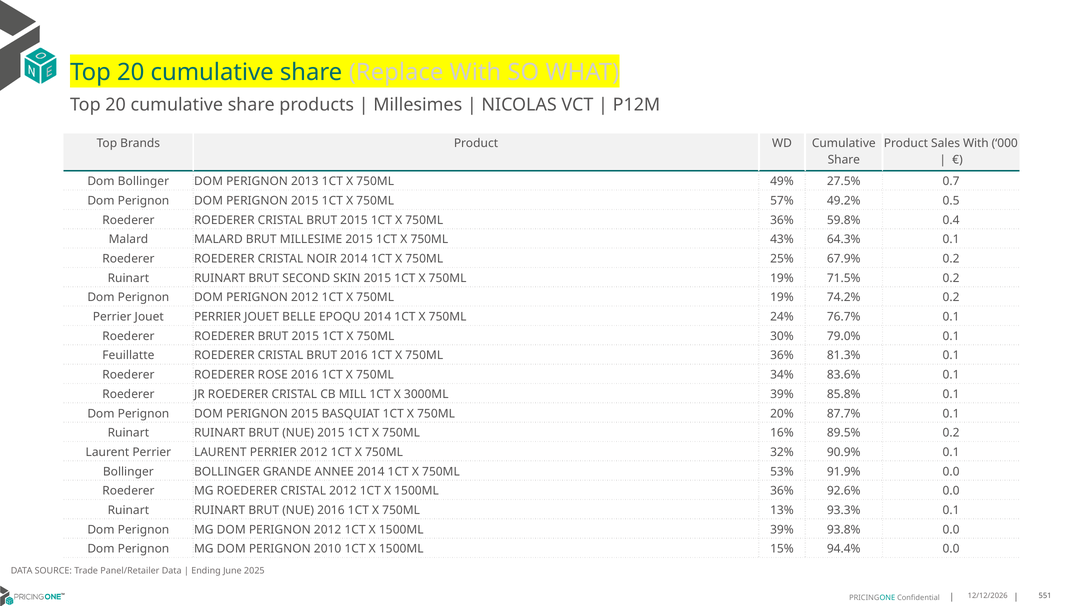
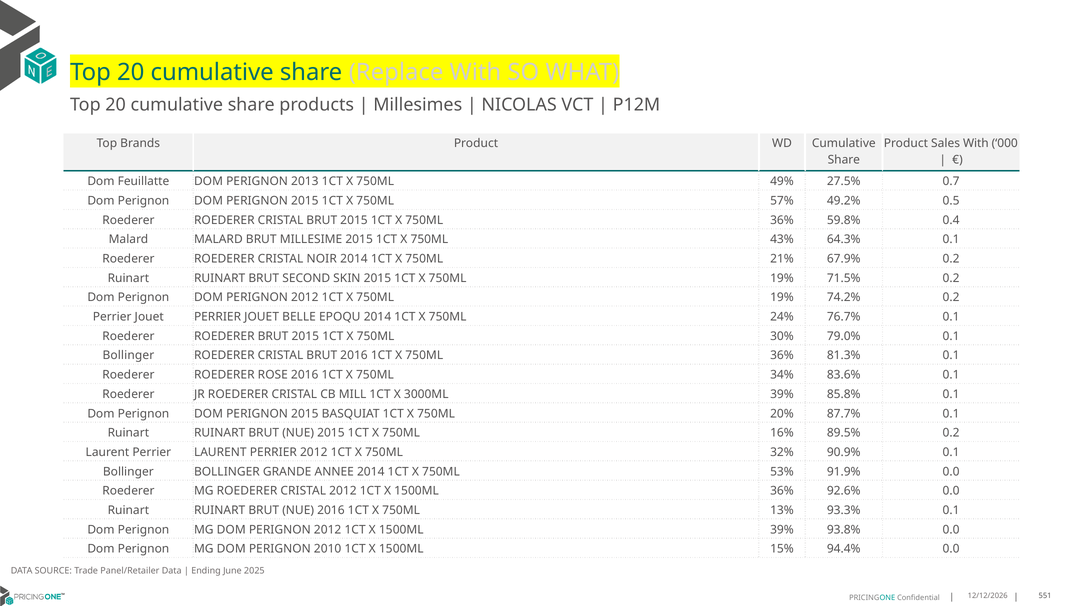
Dom Bollinger: Bollinger -> Feuillatte (143, 182)
25%: 25% -> 21% (782, 259)
Feuillatte: Feuillatte -> Bollinger (128, 356)
